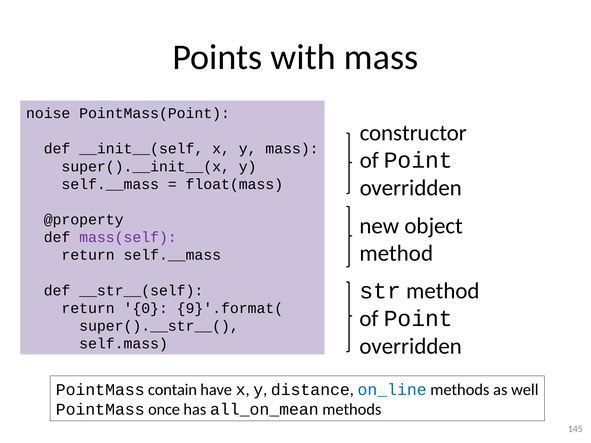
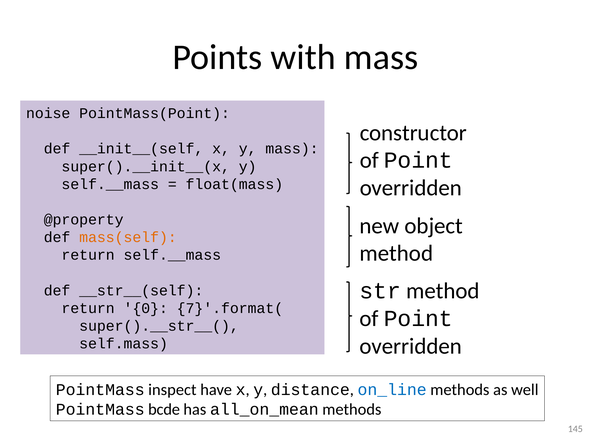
mass(self colour: purple -> orange (128, 238)
9}'.format(: 9}'.format( -> 7}'.format( (230, 308)
contain: contain -> inspect (172, 390)
once: once -> bcde (164, 410)
